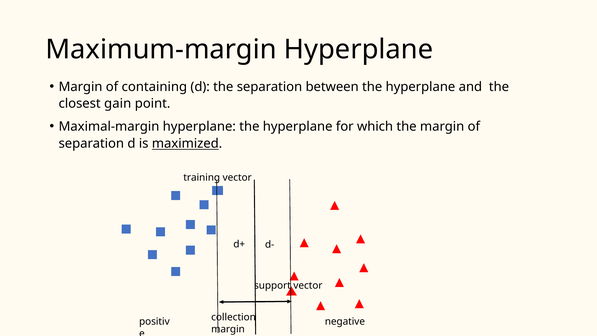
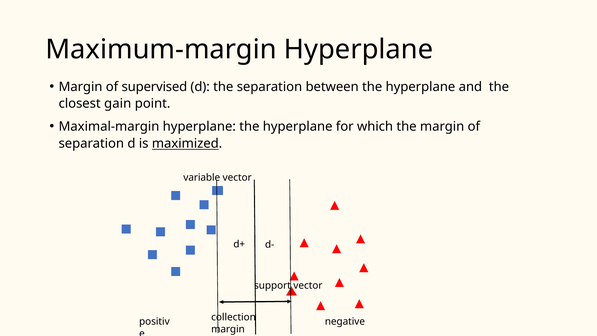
containing: containing -> supervised (154, 87)
training: training -> variable (202, 177)
